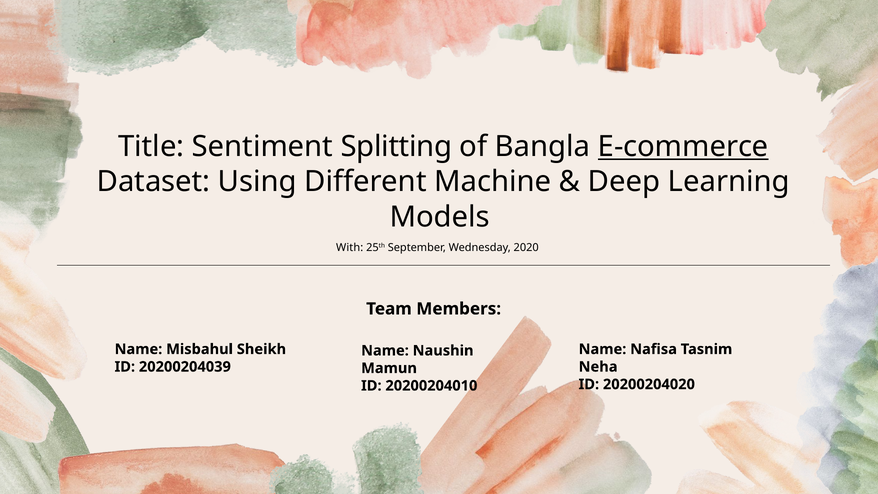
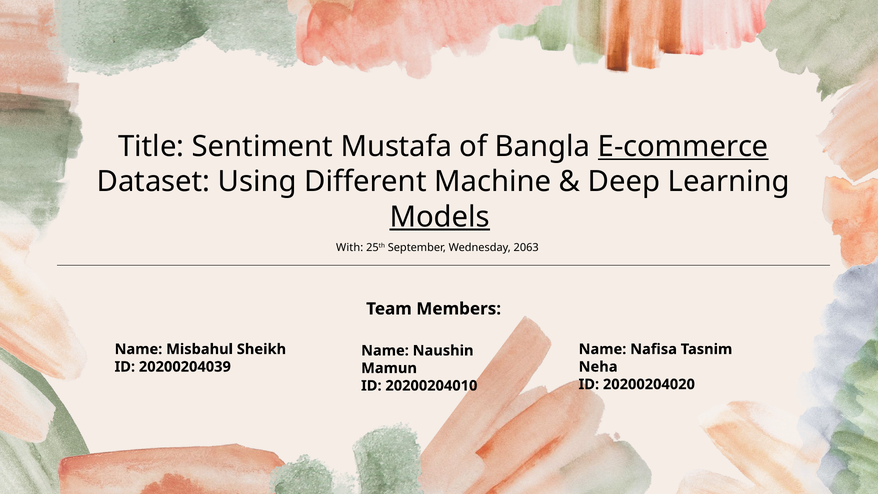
Splitting: Splitting -> Mustafa (396, 147)
Models underline: none -> present (440, 217)
2020: 2020 -> 2063 (526, 248)
